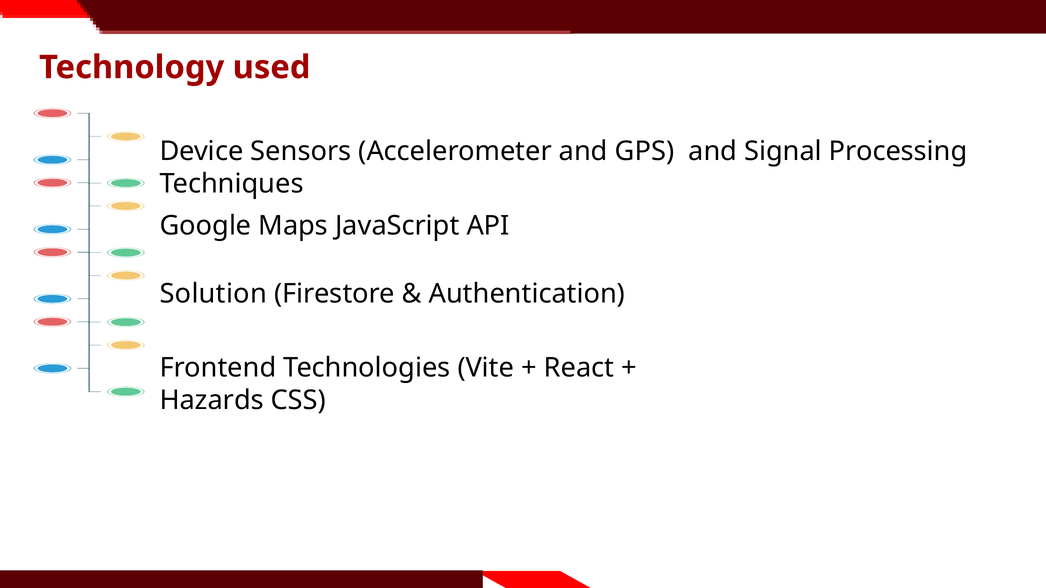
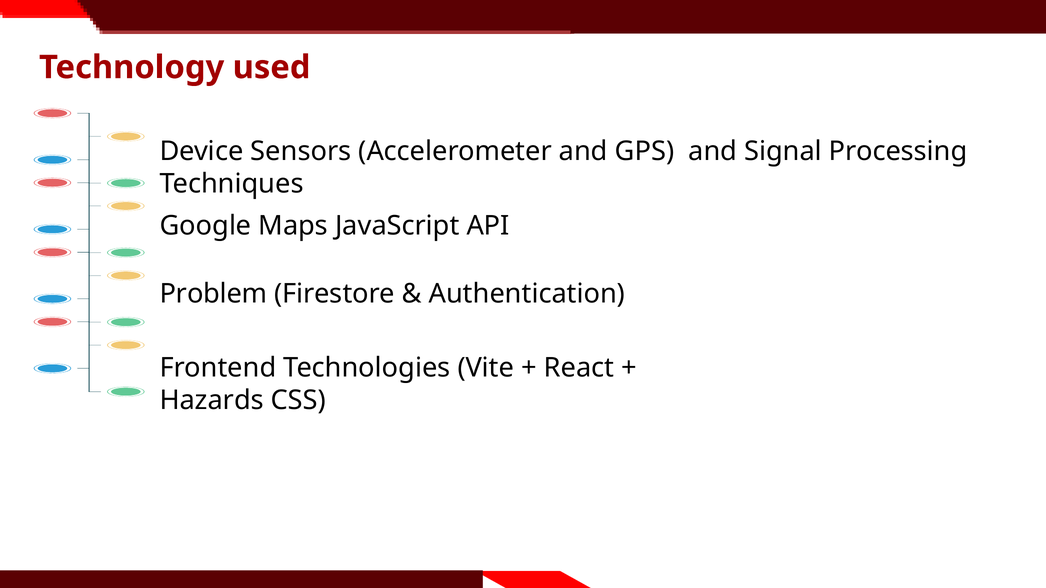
Solution: Solution -> Problem (214, 294)
